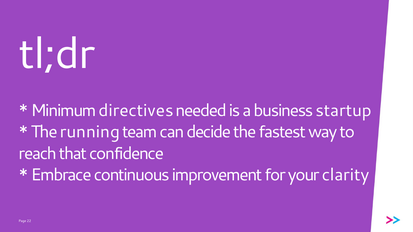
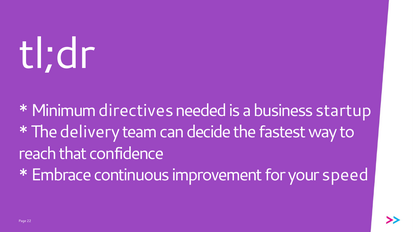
running: running -> delivery (90, 132)
clarity: clarity -> speed (345, 175)
